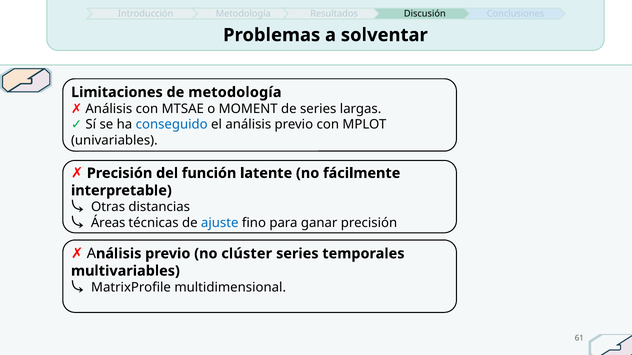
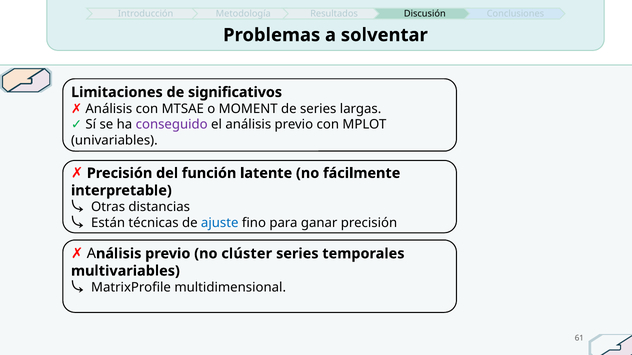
de metodología: metodología -> significativos (235, 92)
conseguido colour: blue -> purple (172, 125)
Áreas: Áreas -> Están (108, 223)
